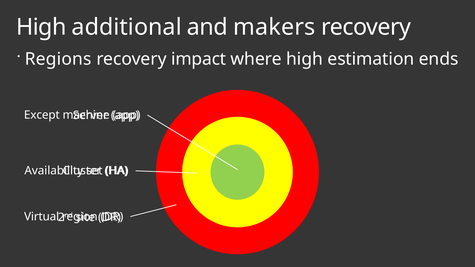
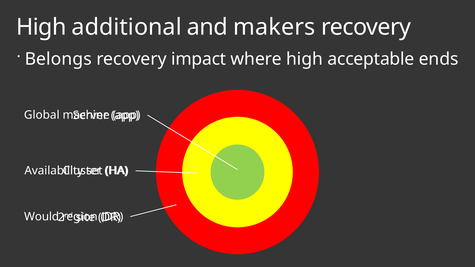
Regions: Regions -> Belongs (58, 59)
estimation: estimation -> acceptable (371, 59)
Except: Except -> Global (42, 115)
Virtual: Virtual -> Would (42, 217)
